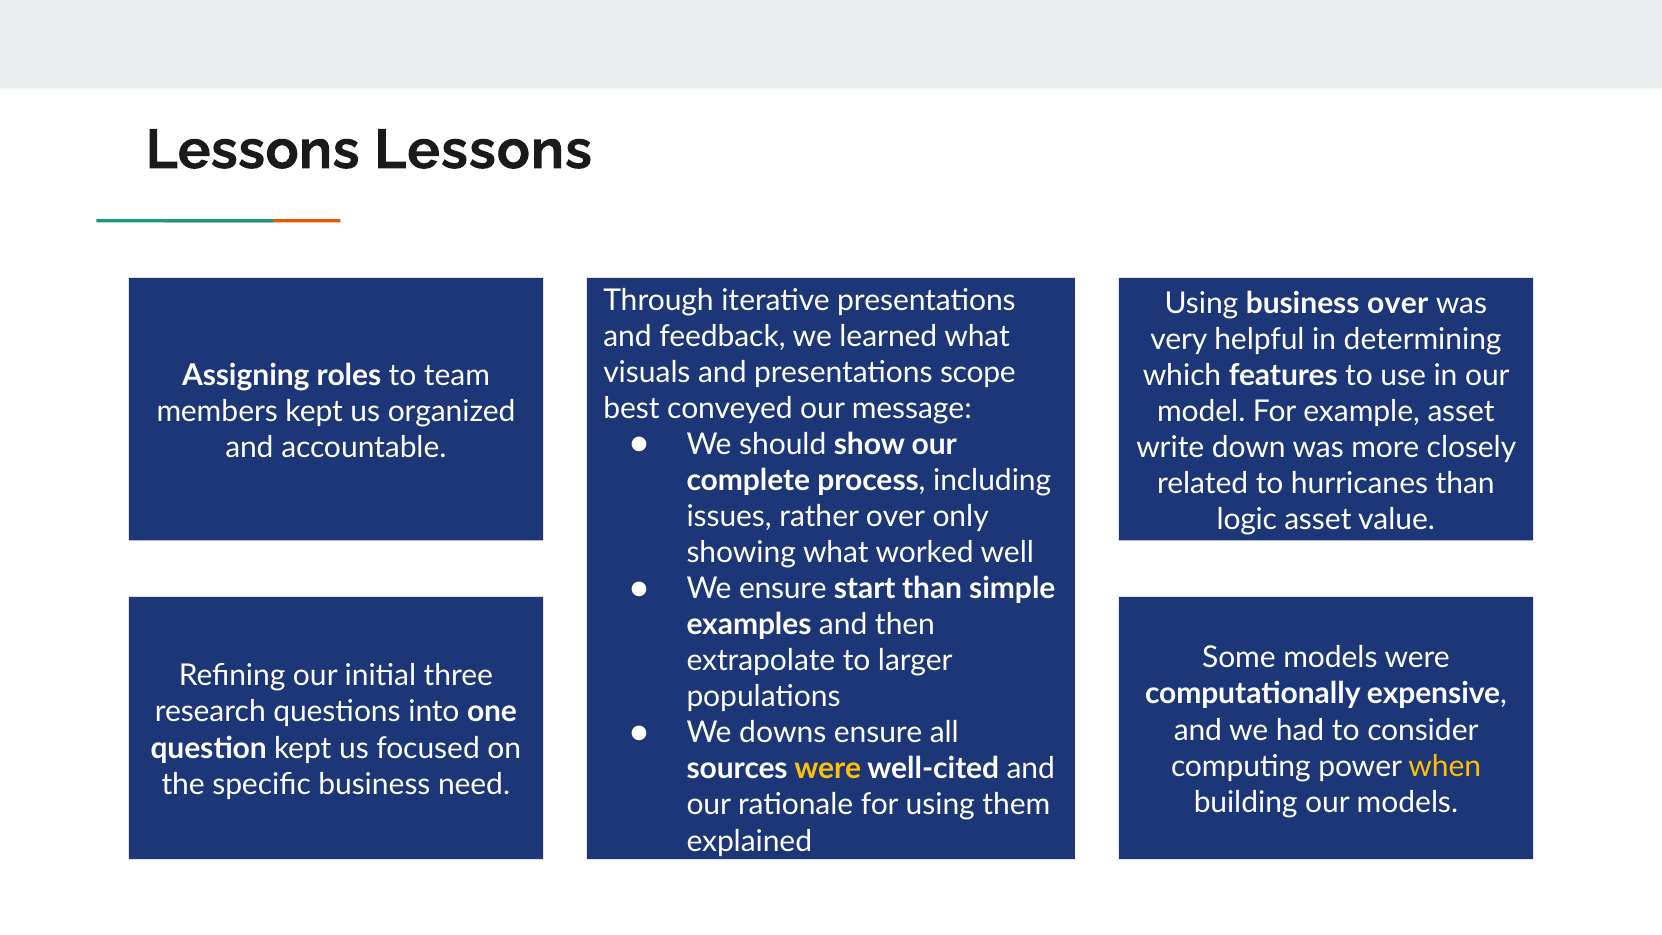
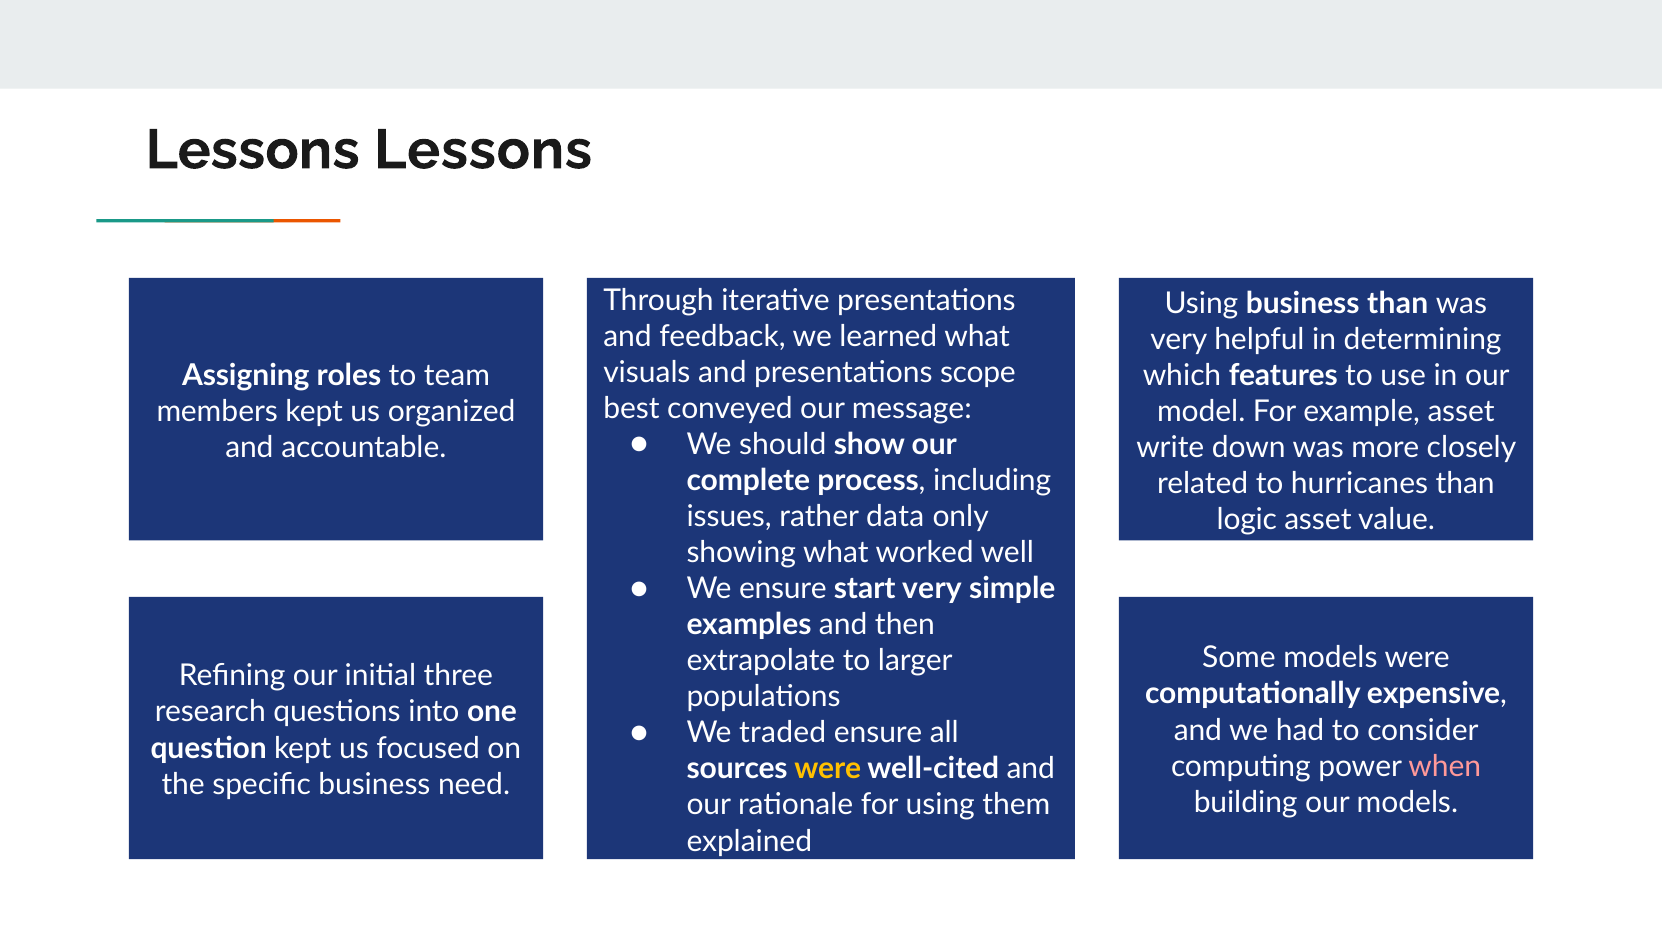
business over: over -> than (1398, 303)
rather over: over -> data (895, 517)
start than: than -> very (932, 589)
downs: downs -> traded (783, 733)
when colour: yellow -> pink (1445, 766)
